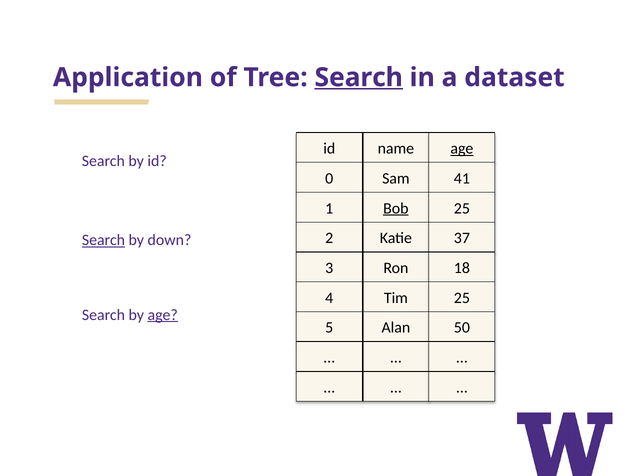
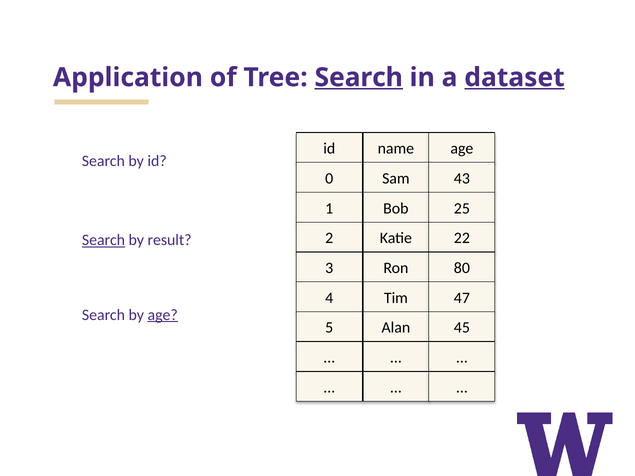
dataset underline: none -> present (515, 78)
age underline: present -> none (462, 149)
41: 41 -> 43 (462, 179)
Bob underline: present -> none (396, 208)
37: 37 -> 22 (462, 238)
down: down -> result (170, 240)
18: 18 -> 80 (462, 268)
Tim 25: 25 -> 47 (462, 298)
50: 50 -> 45 (462, 328)
